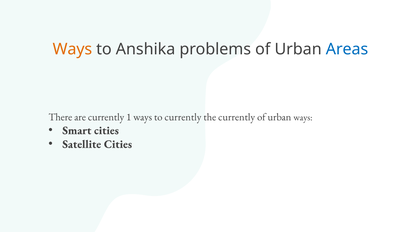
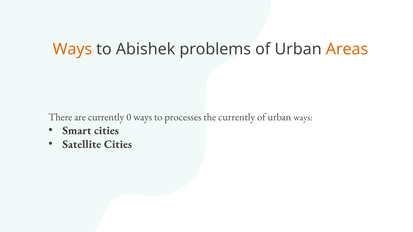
Anshika: Anshika -> Abishek (146, 49)
Areas colour: blue -> orange (347, 49)
1: 1 -> 0 (129, 117)
to currently: currently -> processes (183, 117)
